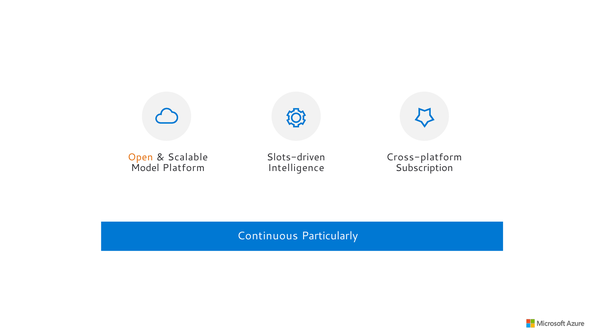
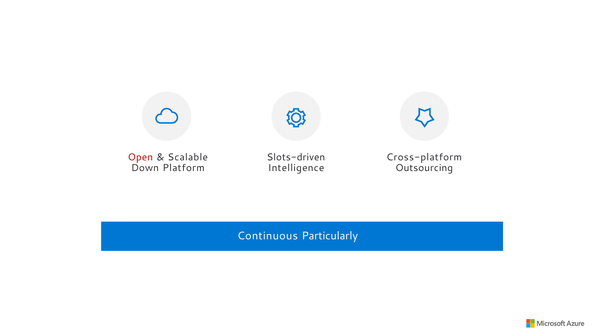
Open colour: orange -> red (140, 157)
Model: Model -> Down (145, 168)
Subscription: Subscription -> Outsourcing (424, 168)
